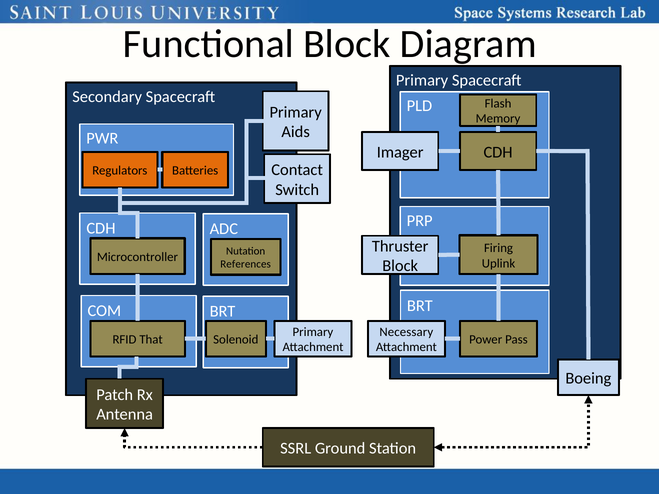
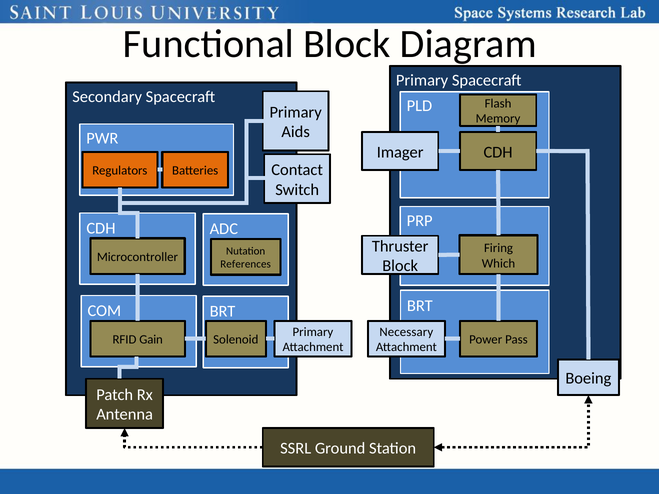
Uplink: Uplink -> Which (499, 263)
That: That -> Gain (151, 340)
